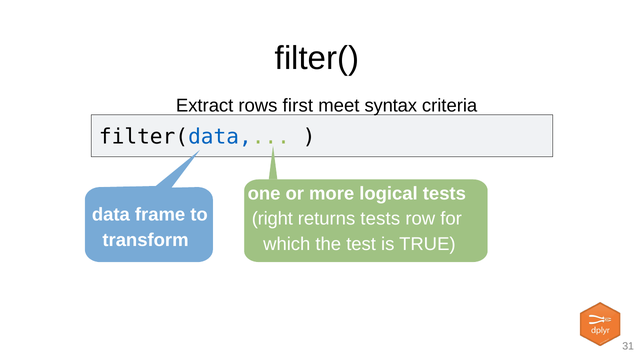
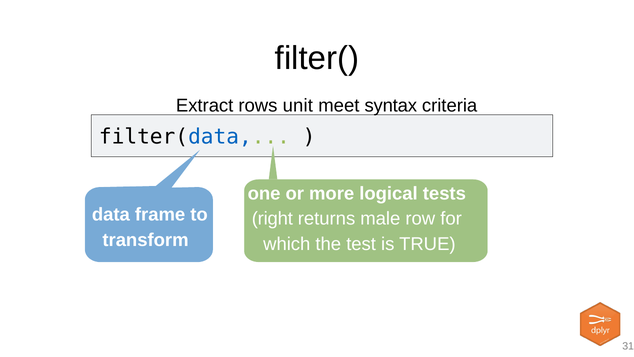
first: first -> unit (298, 106)
returns tests: tests -> male (380, 219)
